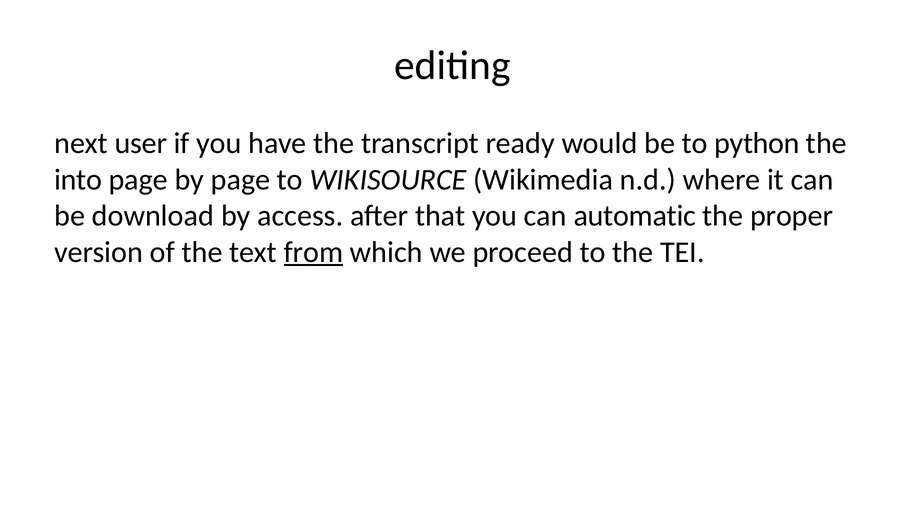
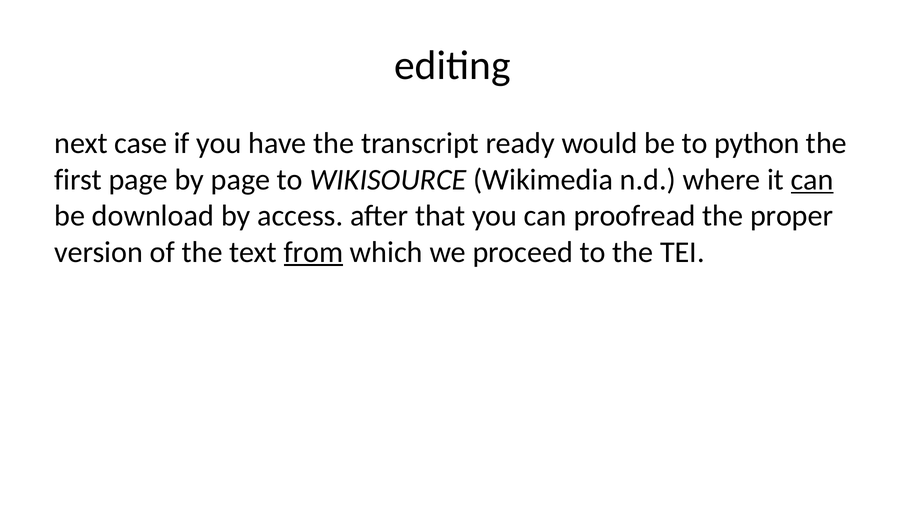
user: user -> case (141, 144)
into: into -> first (78, 180)
can underline: none -> present (812, 180)
automatic: automatic -> proofread (635, 216)
